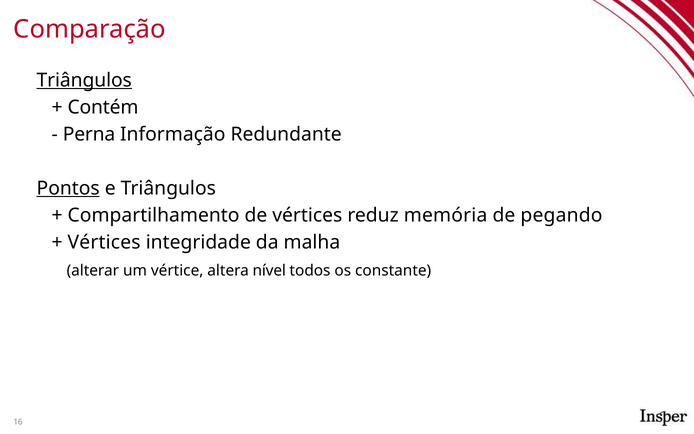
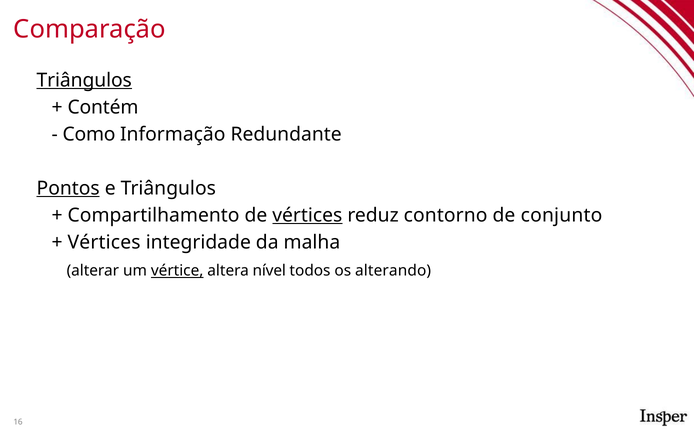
Perna: Perna -> Como (89, 134)
vértices underline: none -> present (307, 215)
memória: memória -> contorno (446, 215)
pegando: pegando -> conjunto (562, 215)
vértice underline: none -> present (177, 271)
constante: constante -> alterando (393, 271)
